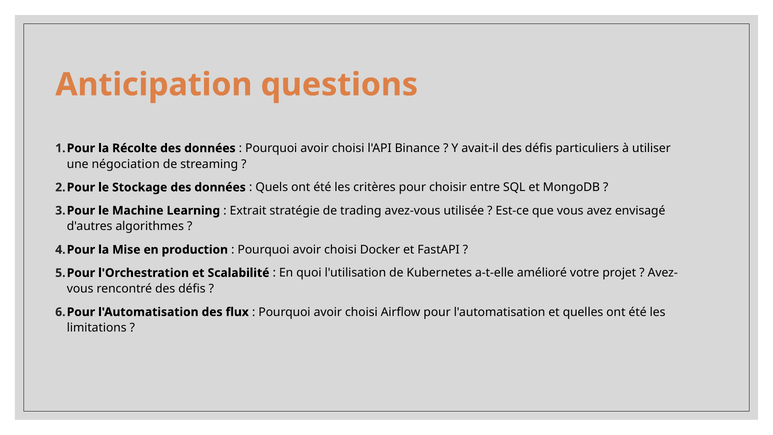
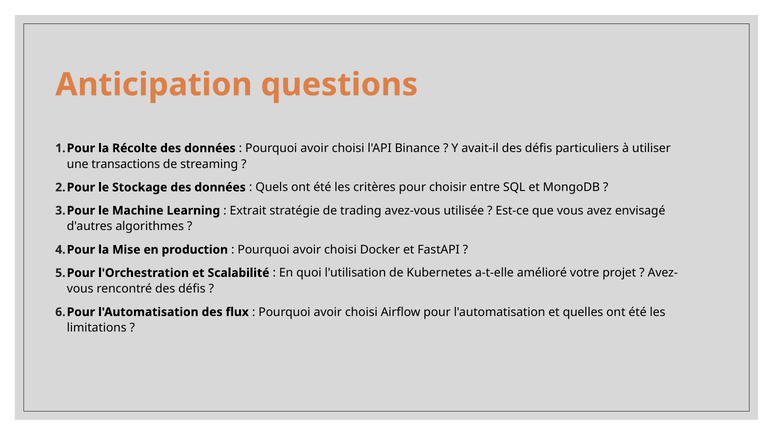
négociation: négociation -> transactions (126, 164)
